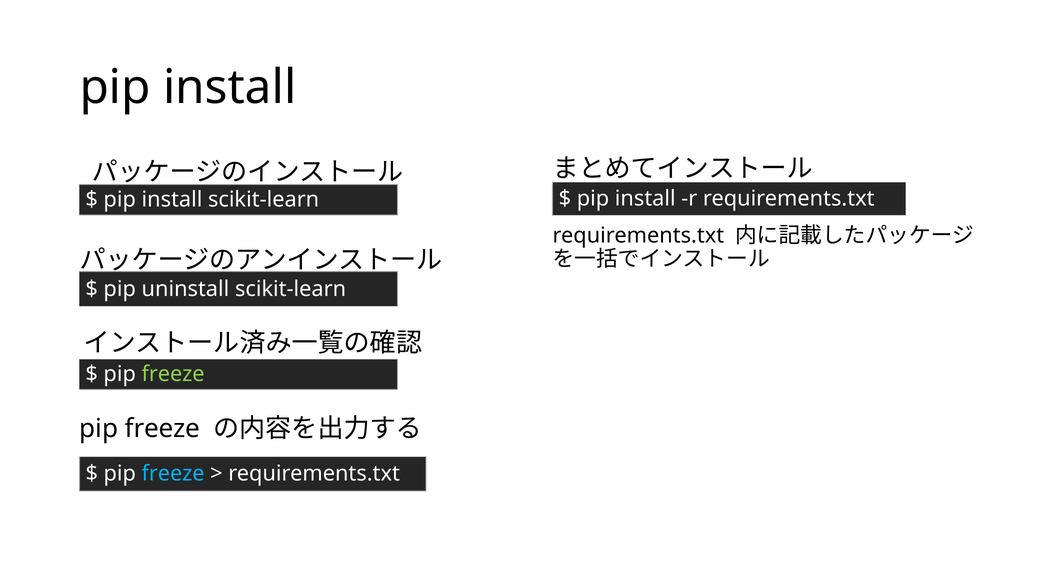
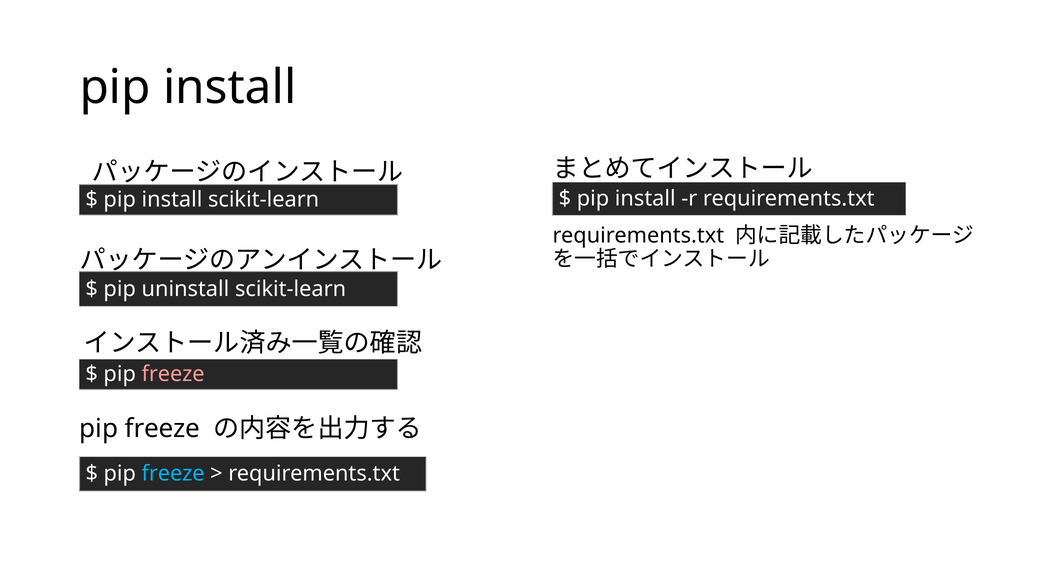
freeze colour: light green -> pink (173, 374)
